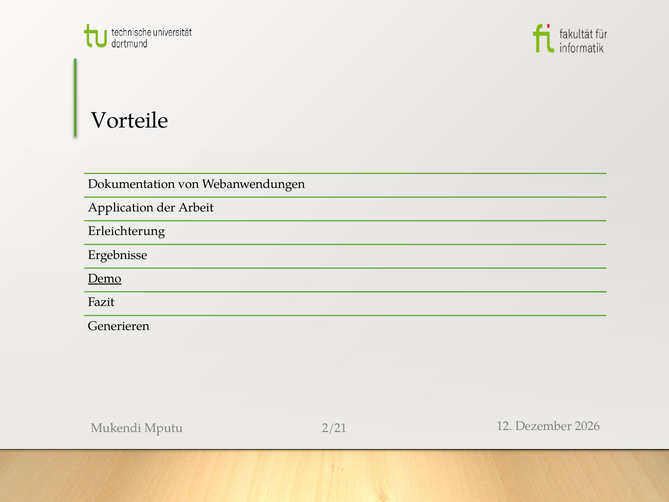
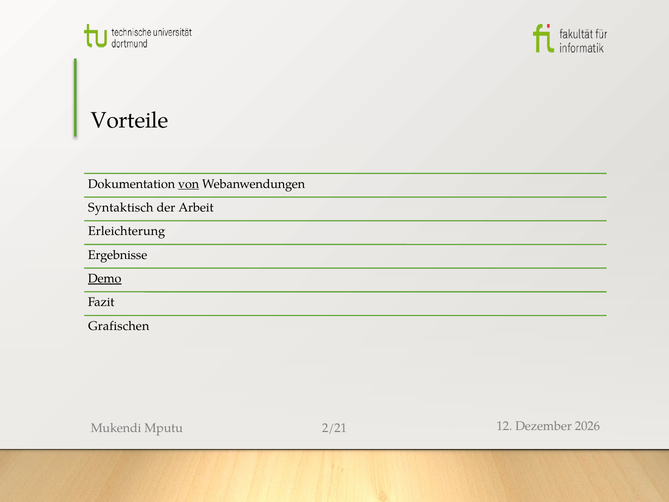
von underline: none -> present (189, 184)
Application: Application -> Syntaktisch (121, 207)
Generieren: Generieren -> Grafischen (119, 326)
